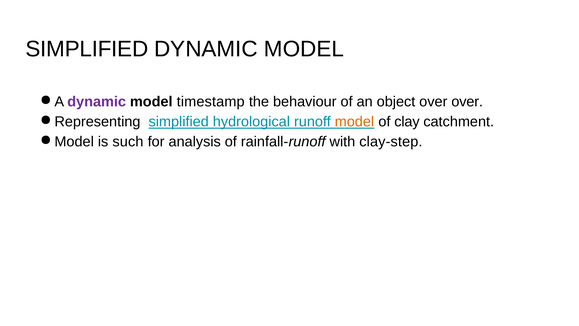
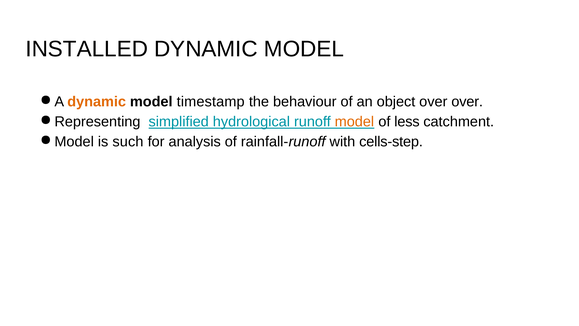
SIMPLIFIED: SIMPLIFIED -> INSTALLED (87, 49)
dynamic colour: purple -> orange (97, 102)
clay: clay -> less (407, 122)
clay-step: clay-step -> cells-step (391, 142)
